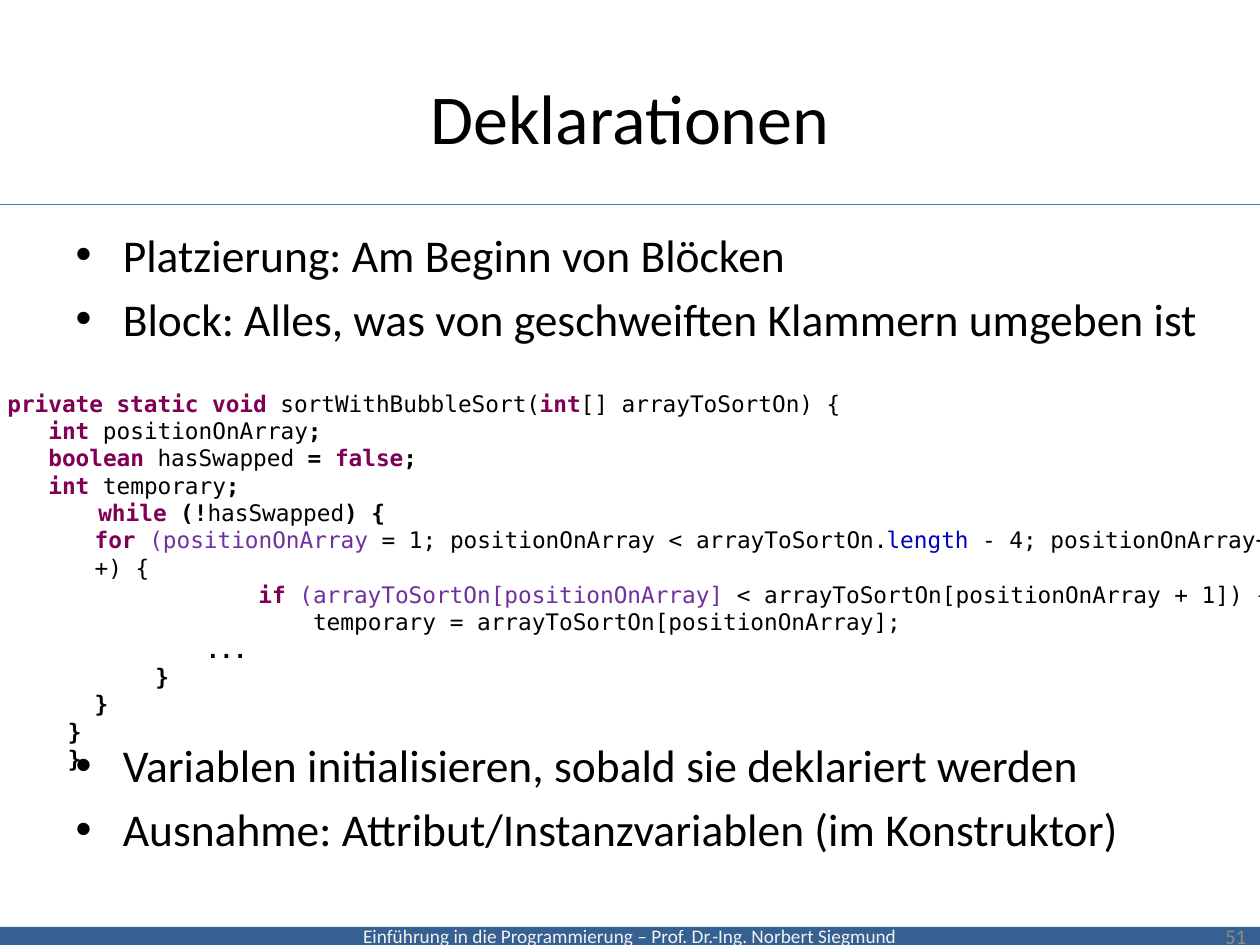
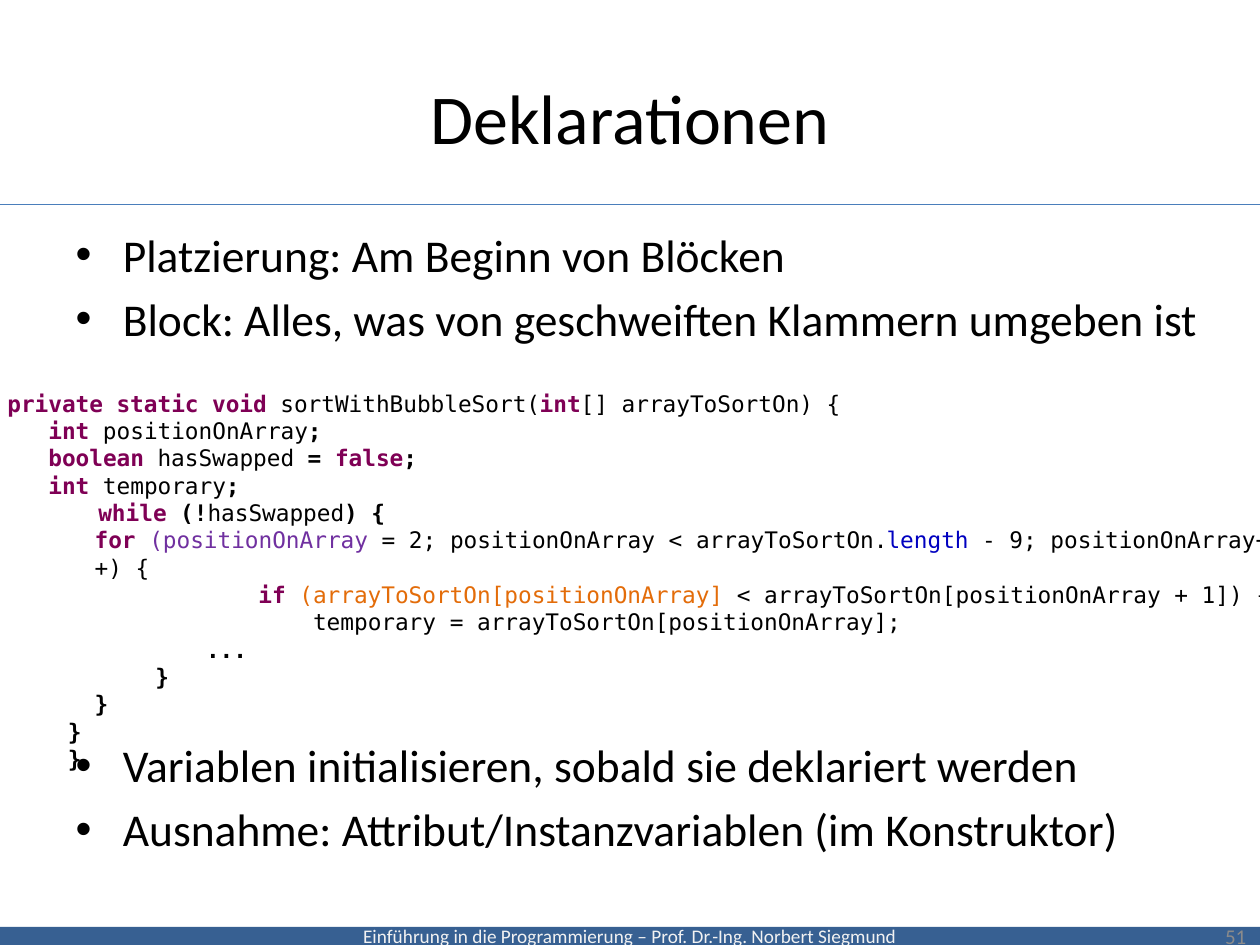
1: 1 -> 2 (423, 541)
4: 4 -> 9 (1023, 541)
arrayToSortOn[positionOnArray colour: purple -> orange (511, 596)
